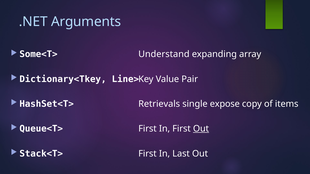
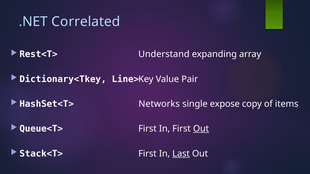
Arguments: Arguments -> Correlated (86, 22)
Some<T>: Some<T> -> Rest<T> (38, 54)
Retrievals: Retrievals -> Networks (159, 104)
Last underline: none -> present (181, 154)
